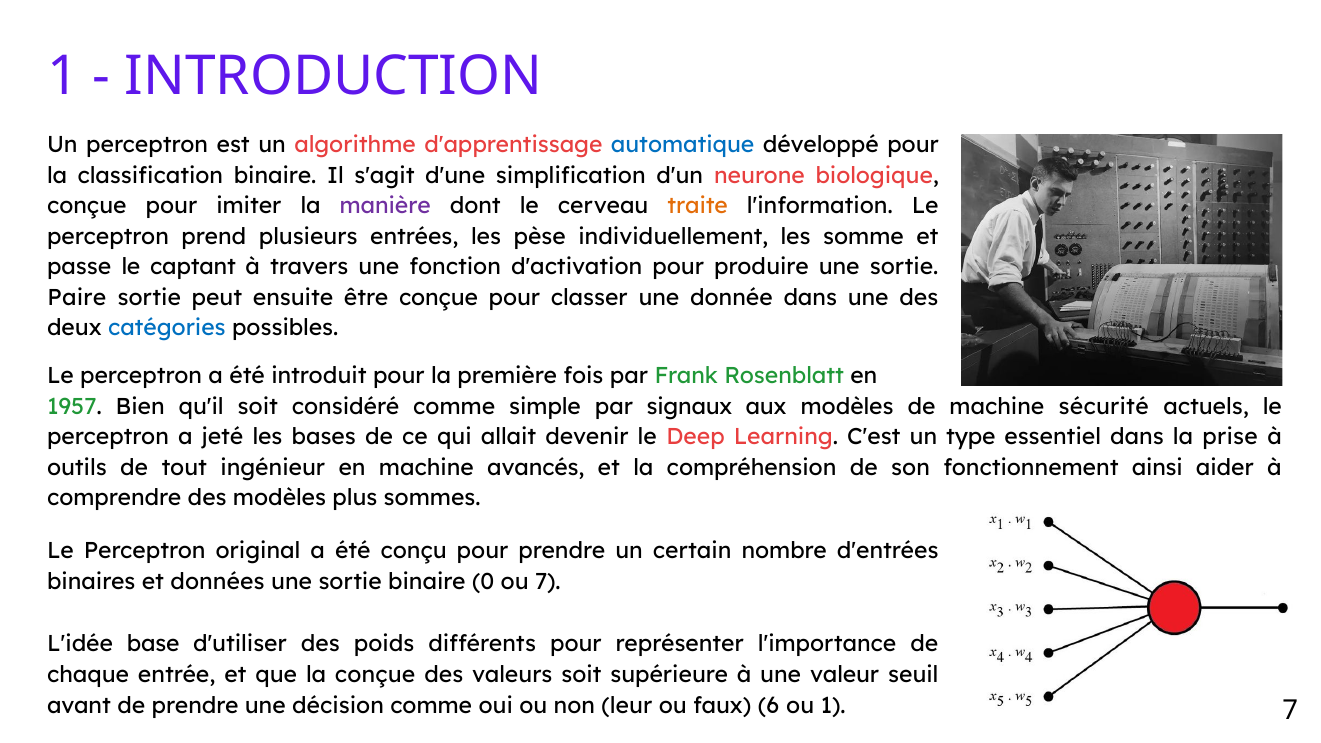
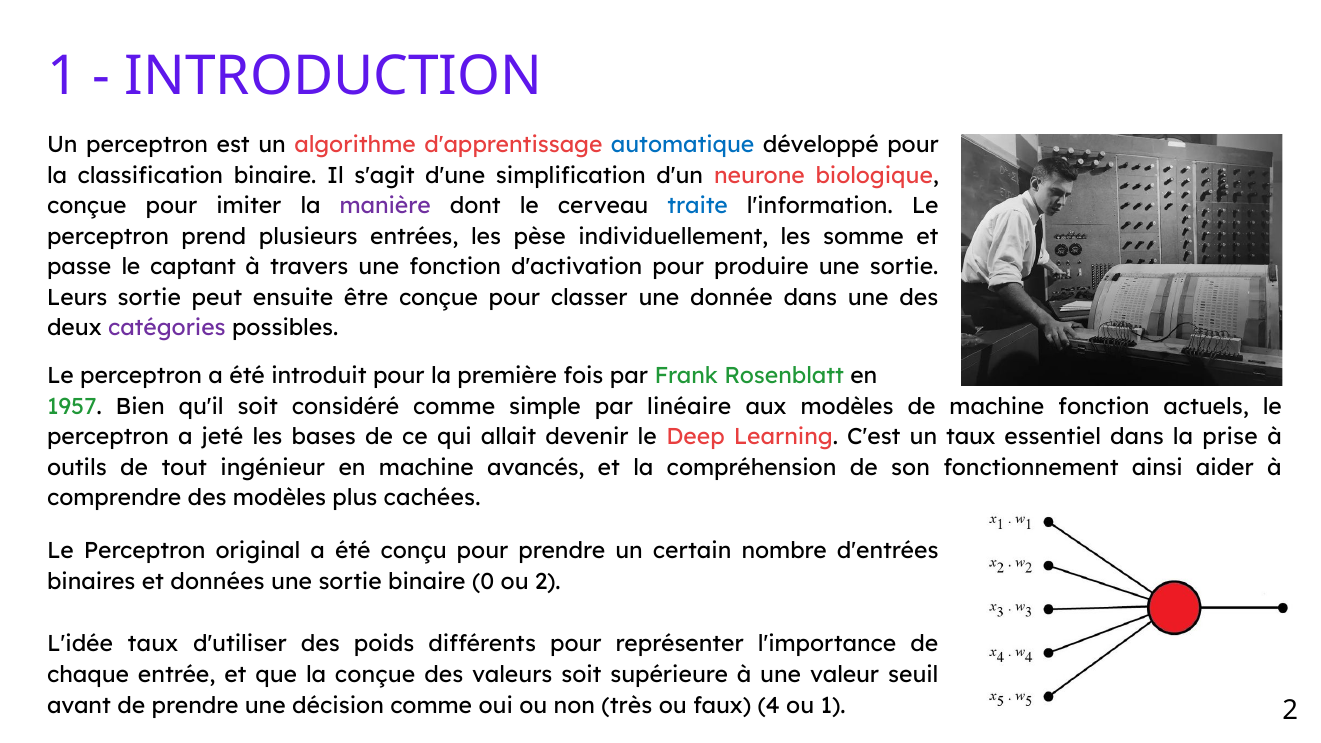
traite colour: orange -> blue (698, 206)
Paire: Paire -> Leurs (77, 298)
catégories colour: blue -> purple (167, 328)
signaux: signaux -> linéaire (689, 406)
machine sécurité: sécurité -> fonction (1104, 406)
un type: type -> taux (971, 437)
sommes: sommes -> cachées (432, 498)
ou 7: 7 -> 2 (548, 582)
L'idée base: base -> taux (153, 644)
leur: leur -> très (627, 706)
6: 6 -> 4 (769, 706)
1 7: 7 -> 2 (1290, 710)
